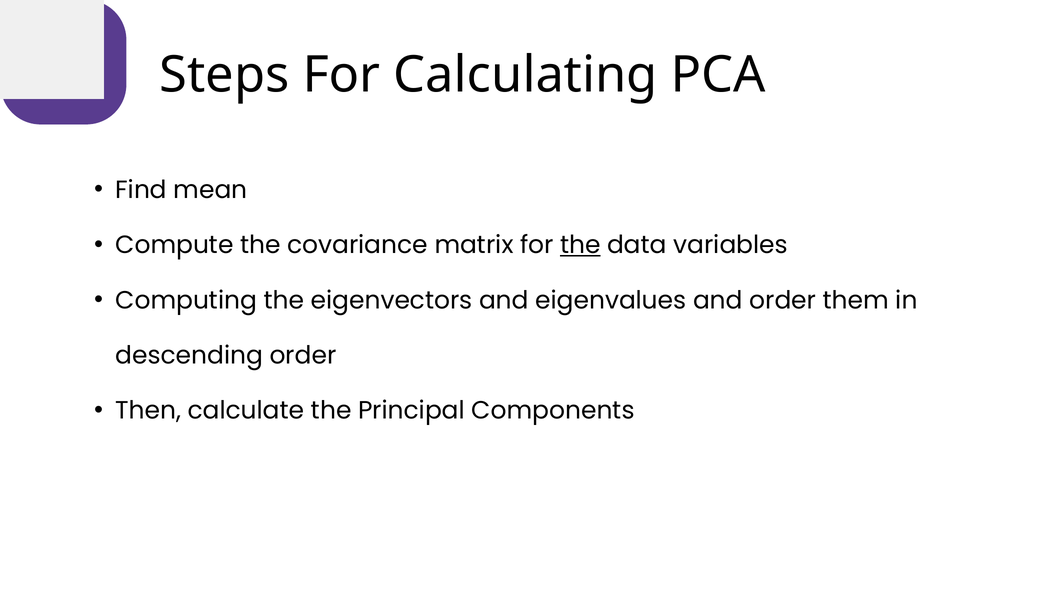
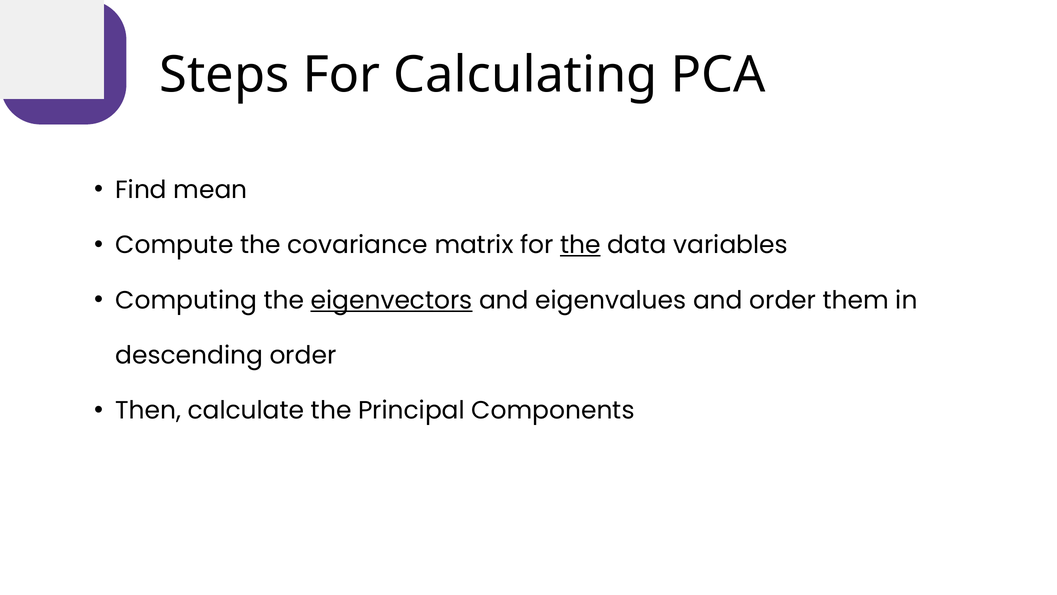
eigenvectors underline: none -> present (392, 300)
